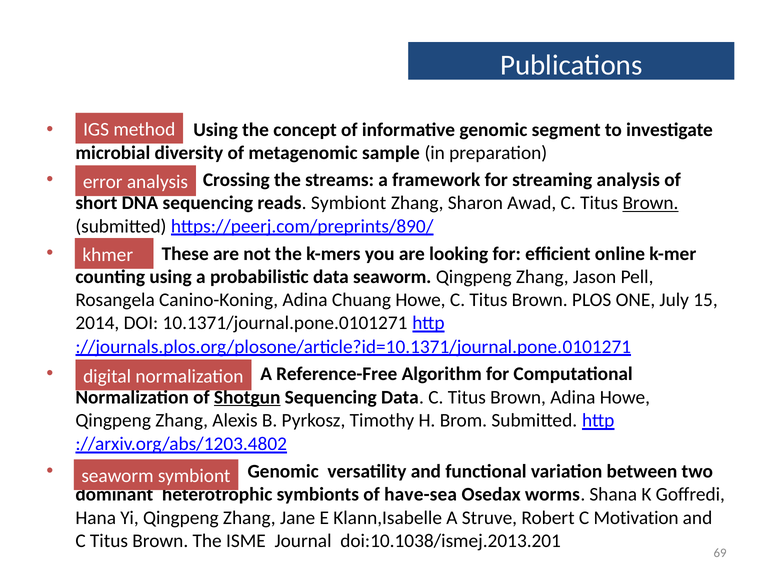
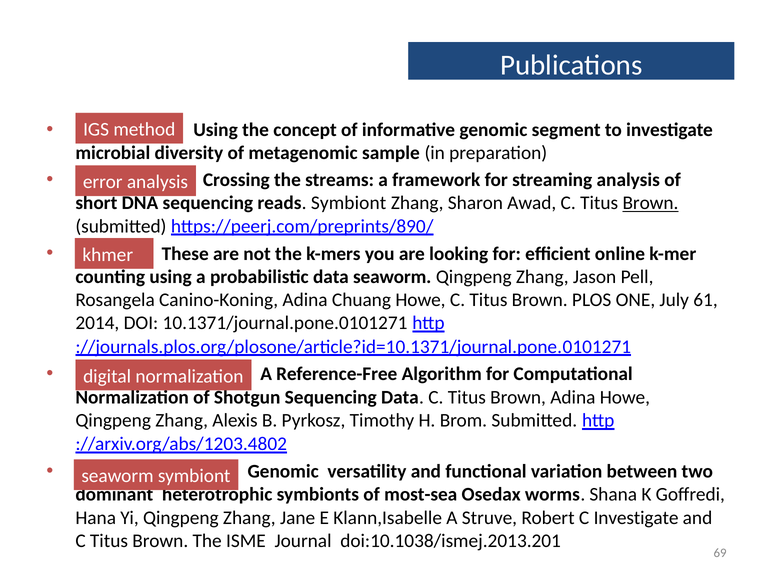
15: 15 -> 61 (706, 300)
Shotgun underline: present -> none (247, 398)
have-sea: have-sea -> most-sea (421, 495)
C Motivation: Motivation -> Investigate (636, 518)
